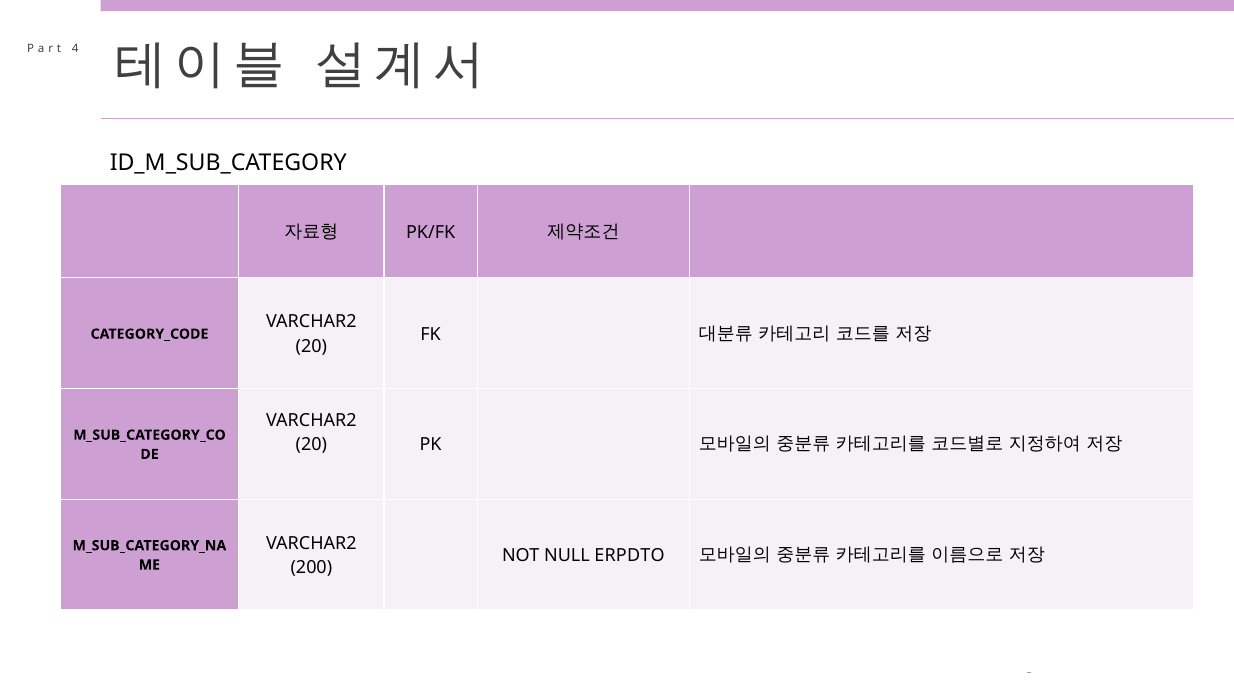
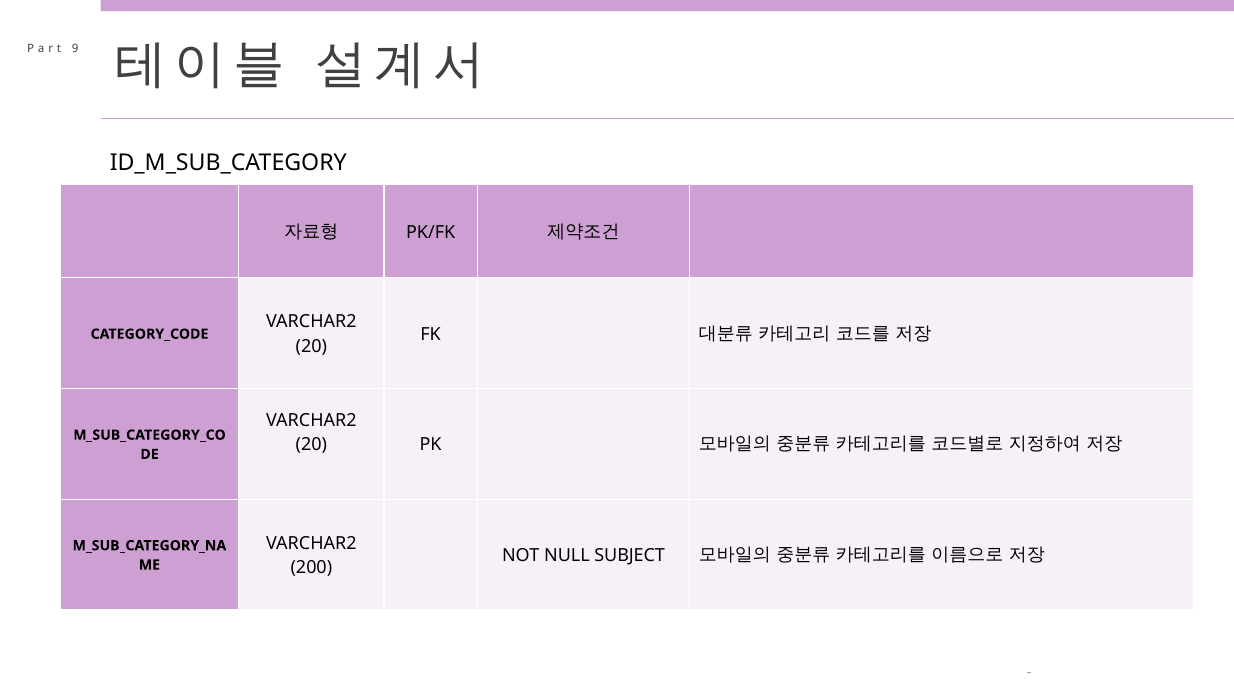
4: 4 -> 9 (75, 49)
ERPDTO: ERPDTO -> SUBJECT (630, 556)
